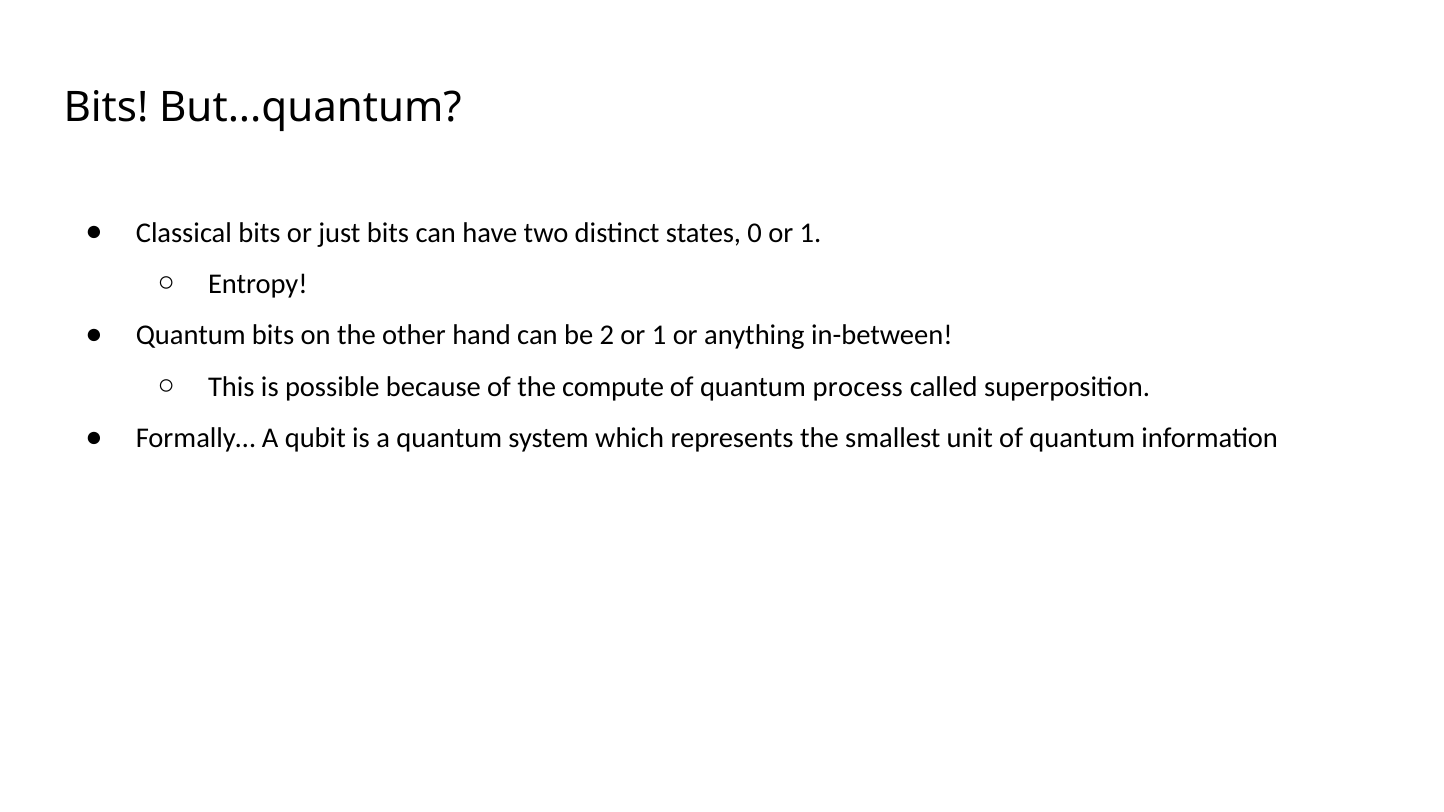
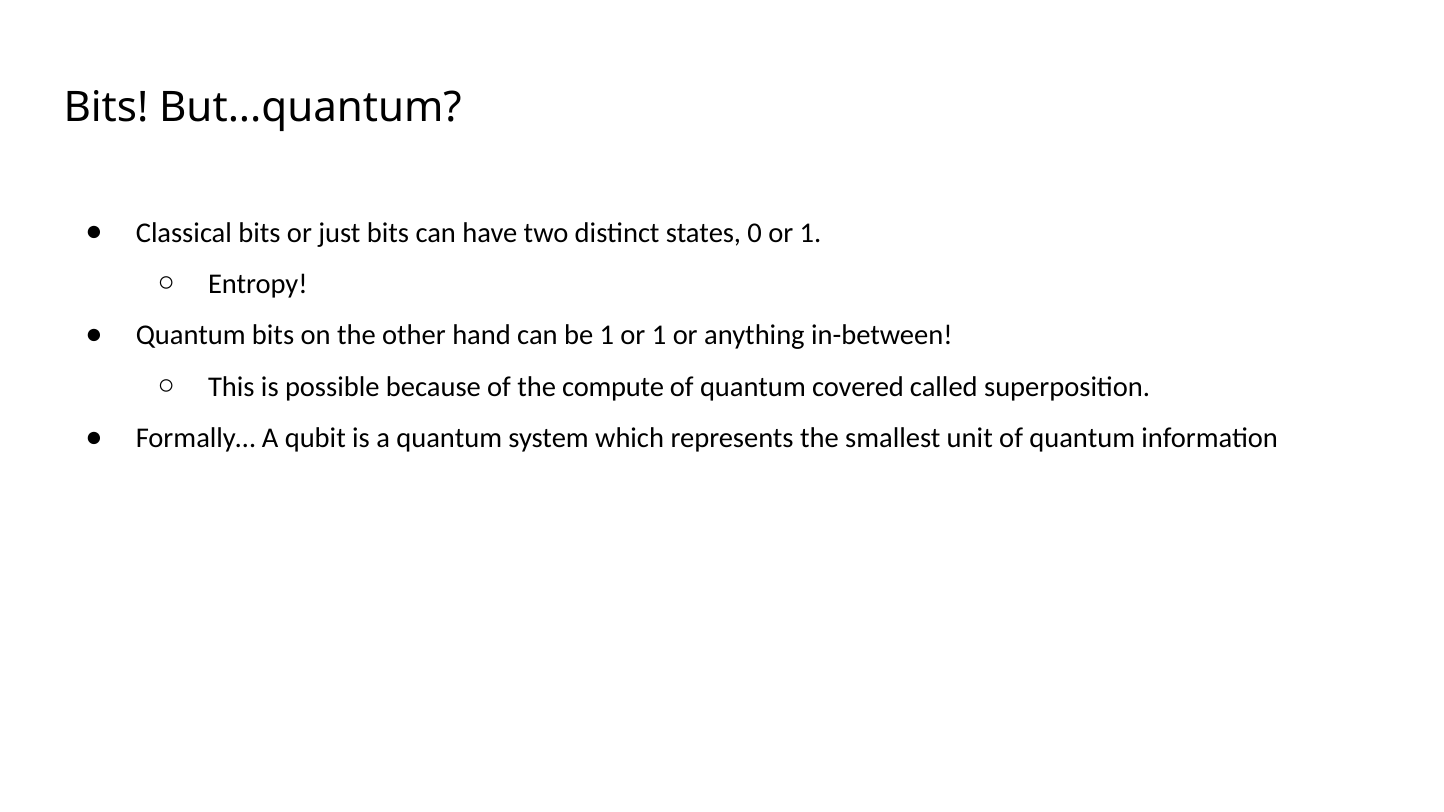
be 2: 2 -> 1 (607, 336)
process: process -> covered (858, 387)
